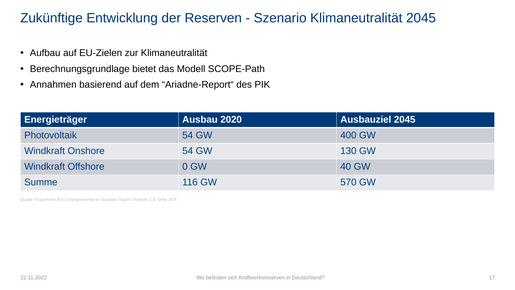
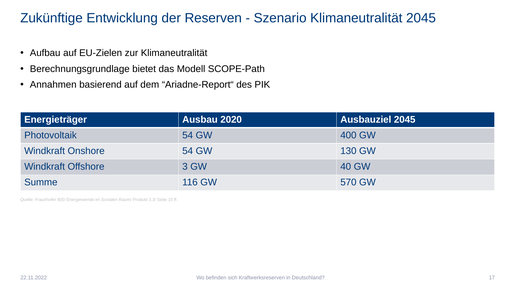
0: 0 -> 3 (185, 166)
